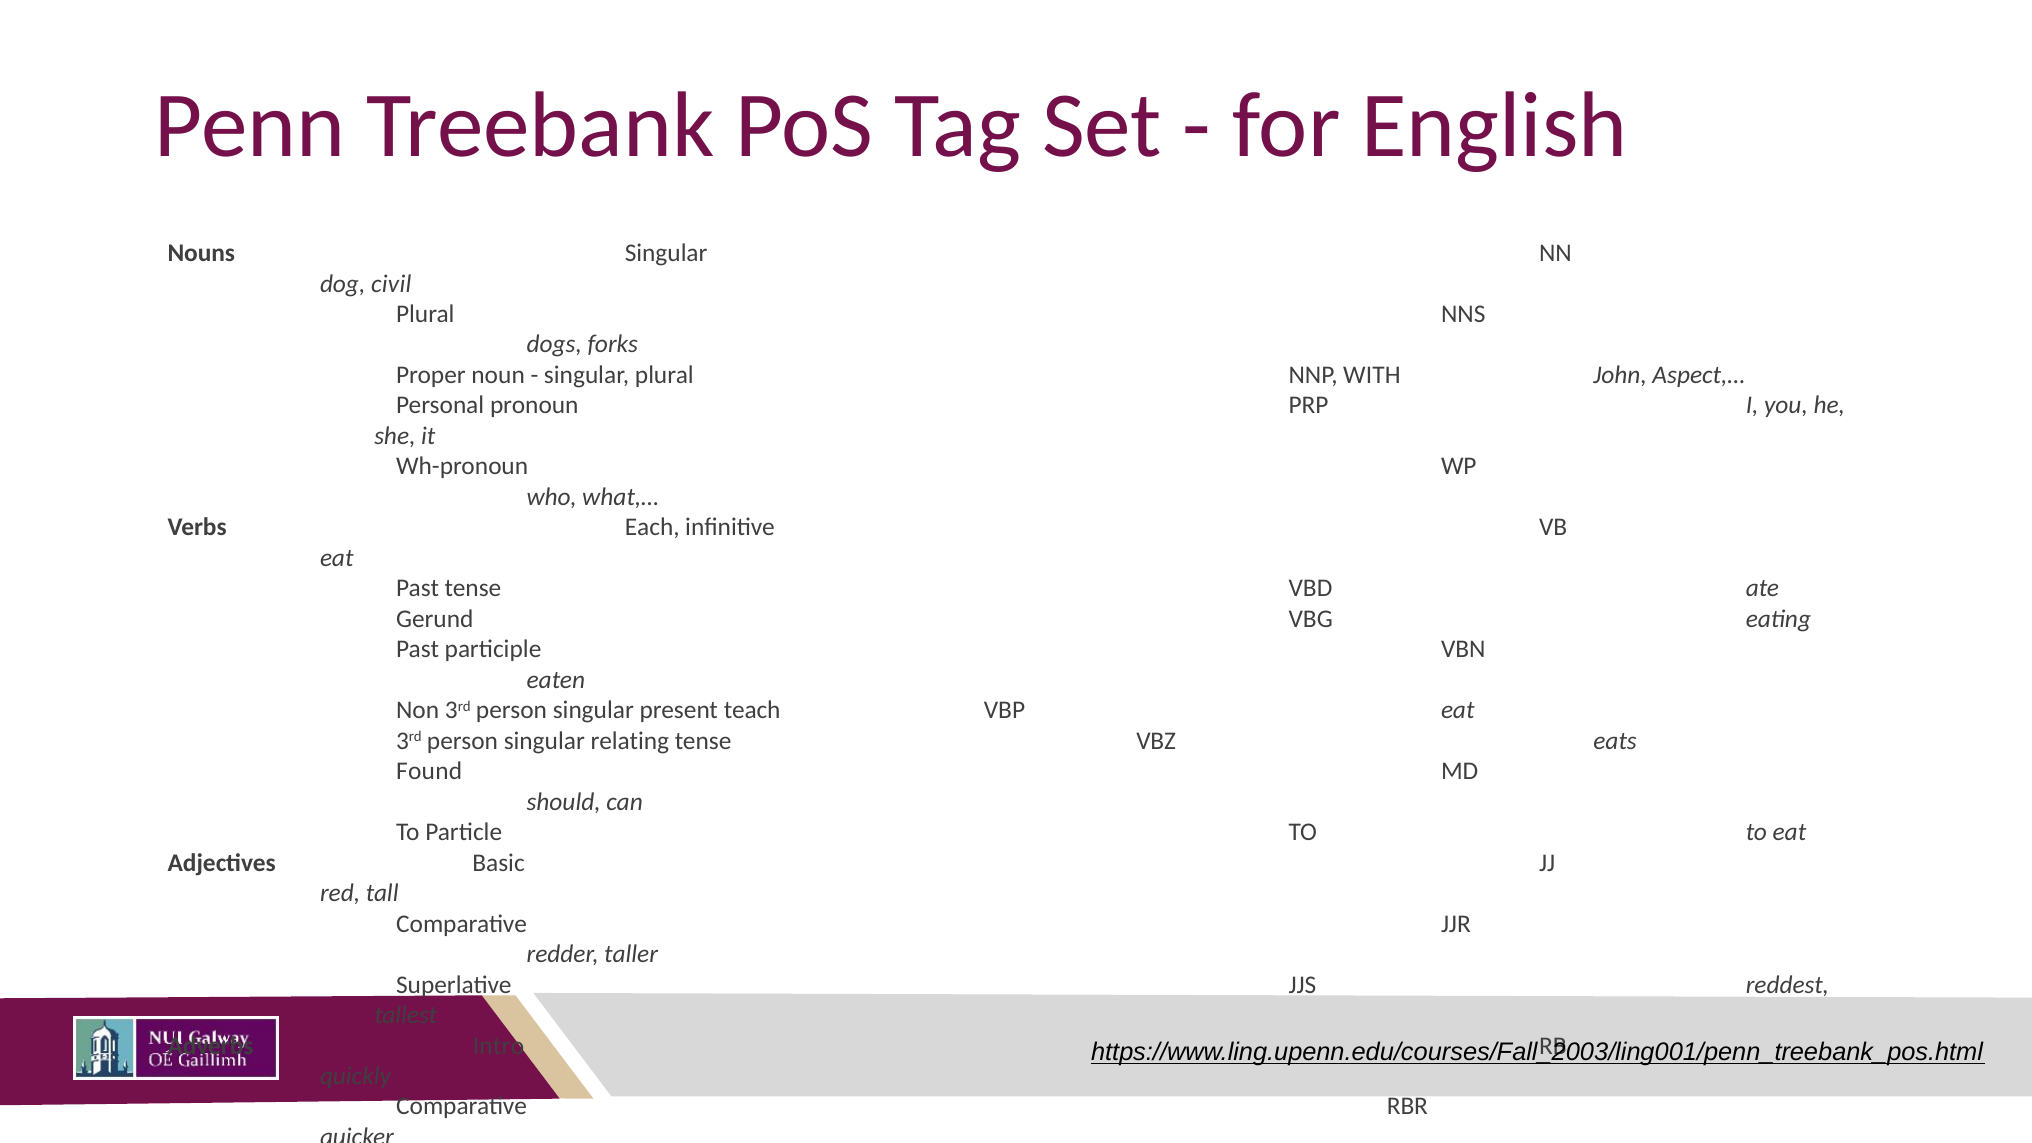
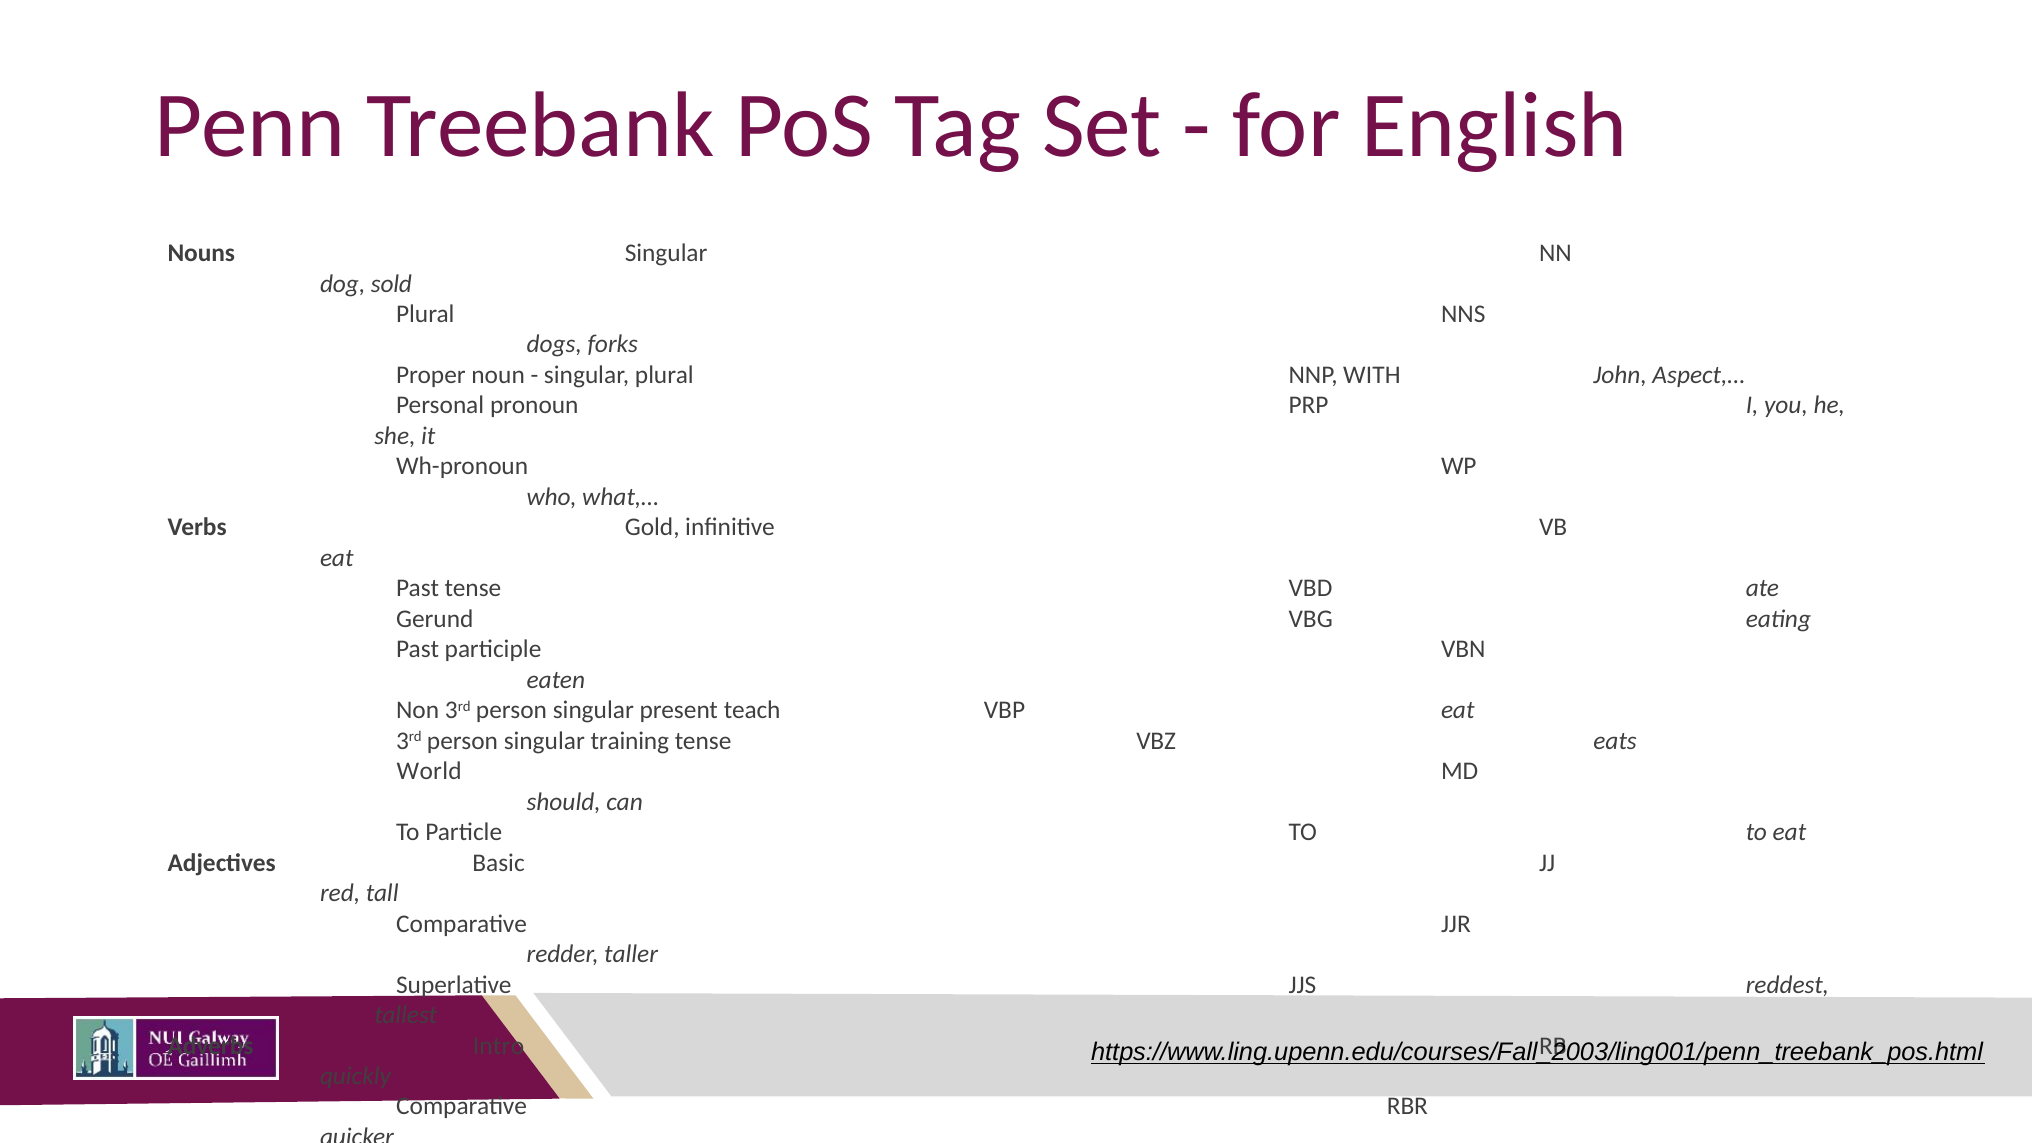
civil: civil -> sold (391, 284)
Each: Each -> Gold (652, 527)
relating: relating -> training (630, 741)
Found: Found -> World (429, 771)
